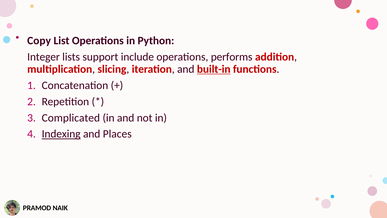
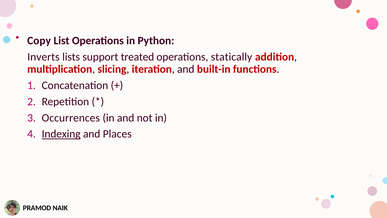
Integer: Integer -> Inverts (43, 57)
include: include -> treated (137, 57)
performs: performs -> statically (232, 57)
built-in underline: present -> none (214, 69)
Complicated: Complicated -> Occurrences (71, 118)
